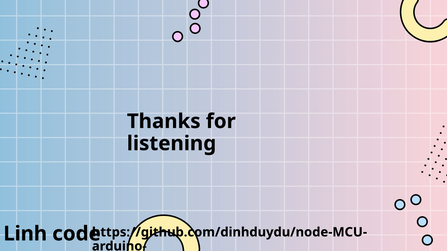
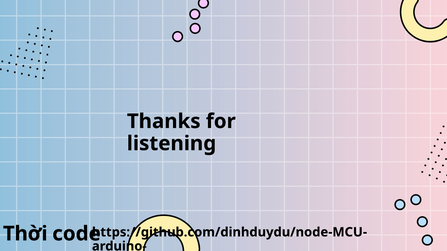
Linh: Linh -> Thời (25, 234)
